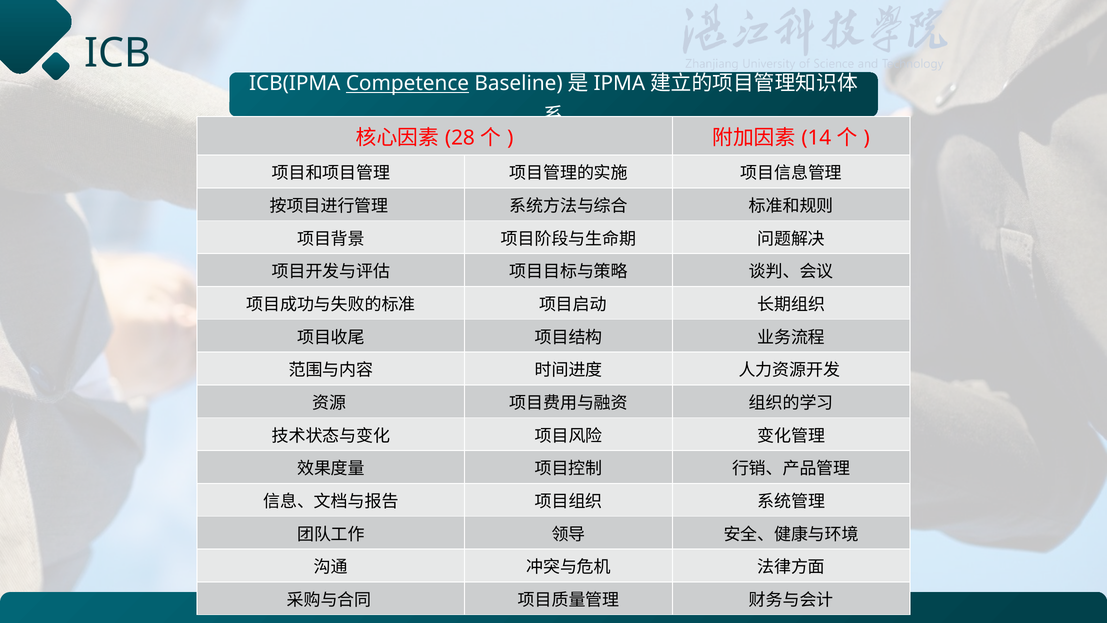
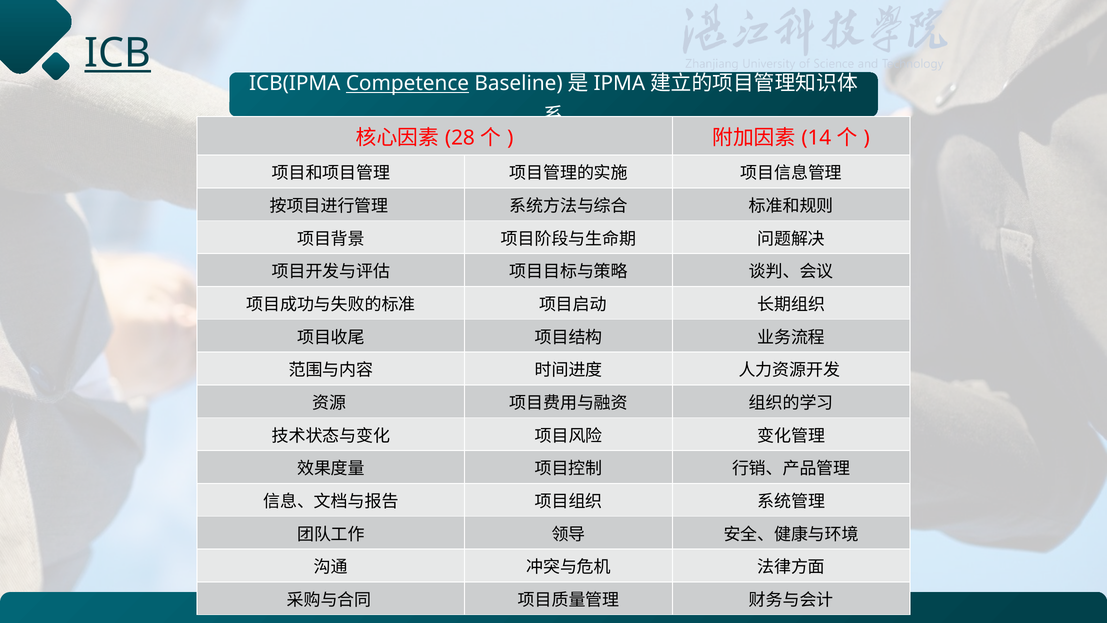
ICB underline: none -> present (118, 53)
